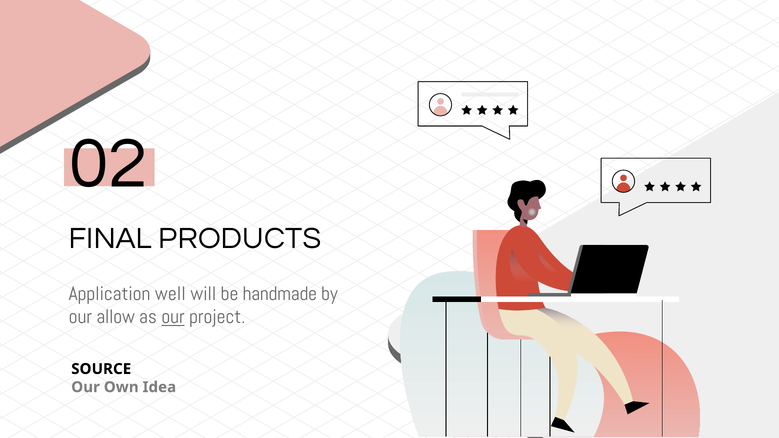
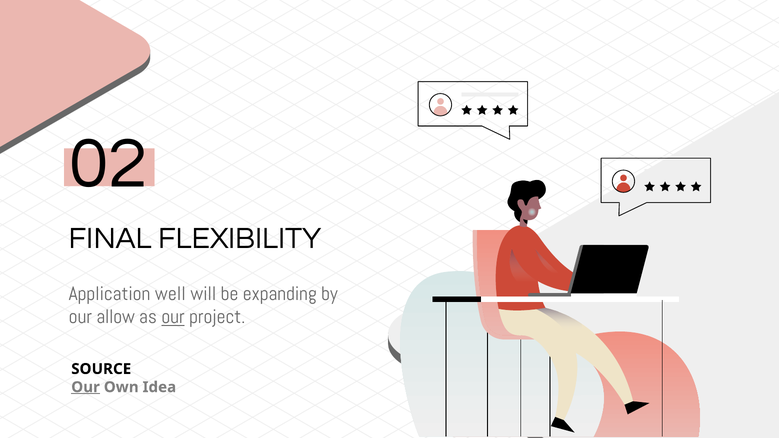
PRODUCTS: PRODUCTS -> FLEXIBILITY (240, 238)
handmade: handmade -> expanding (280, 294)
Our underline: none -> present (86, 387)
